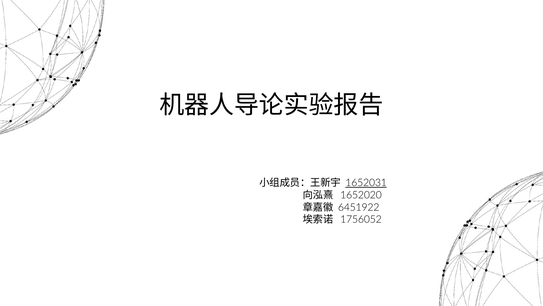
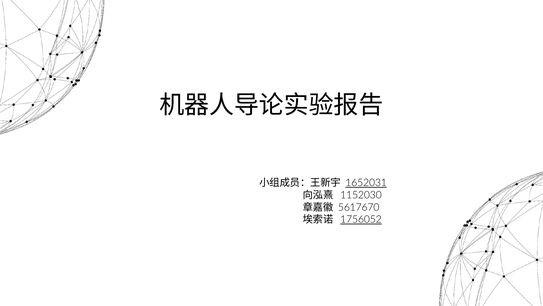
1652020: 1652020 -> 1152030 (361, 195)
6451922: 6451922 -> 5617670 (359, 207)
1756052 underline: none -> present (361, 219)
